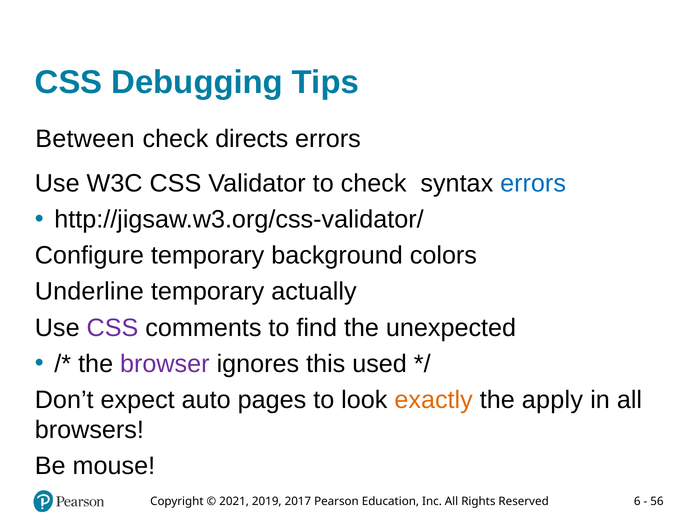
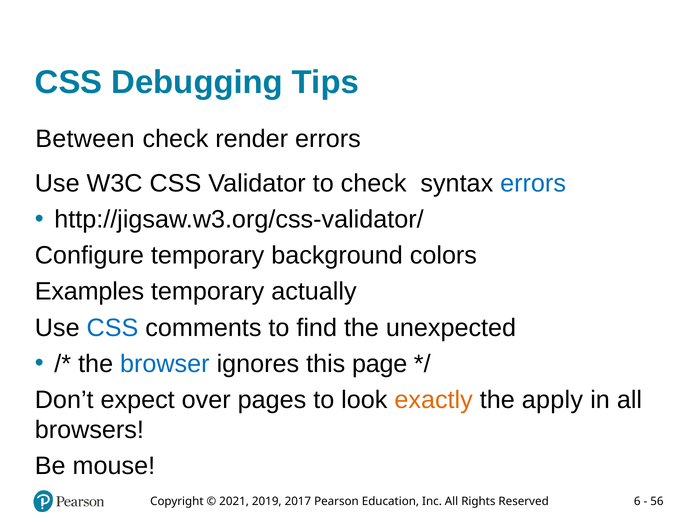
directs: directs -> render (252, 139)
Underline: Underline -> Examples (89, 292)
CSS colour: purple -> blue (112, 328)
browser colour: purple -> blue (165, 364)
used: used -> page (380, 364)
auto: auto -> over (206, 400)
